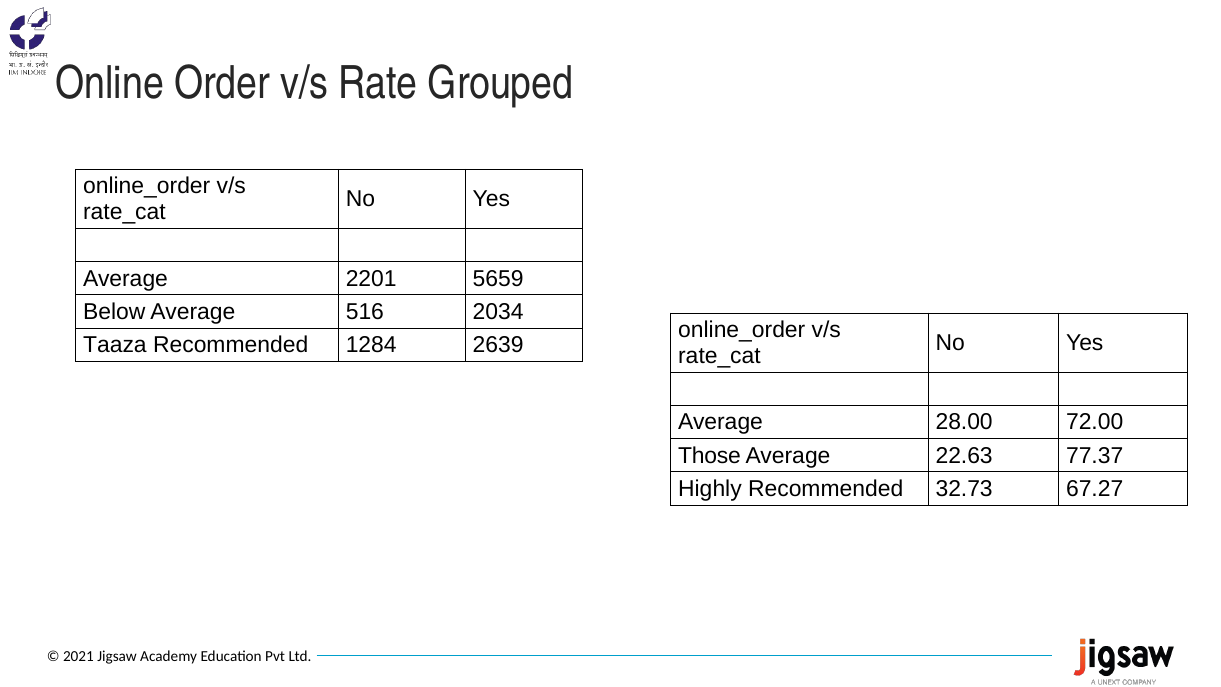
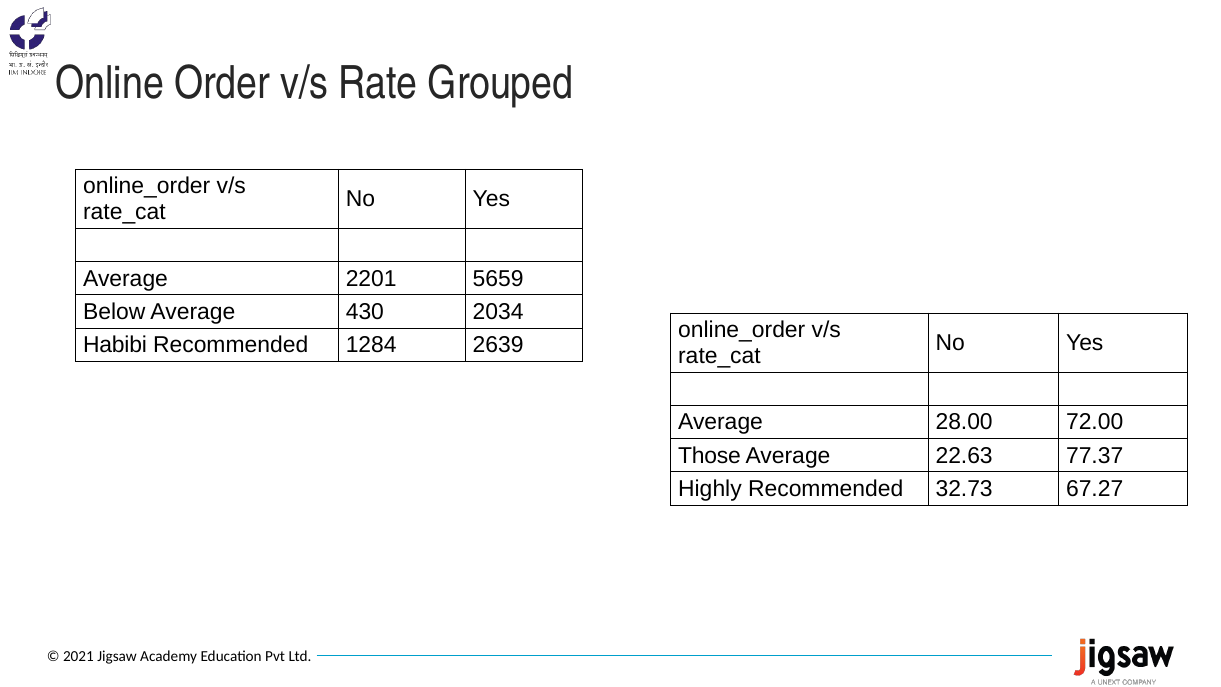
516: 516 -> 430 (365, 312)
Taaza: Taaza -> Habibi (115, 345)
